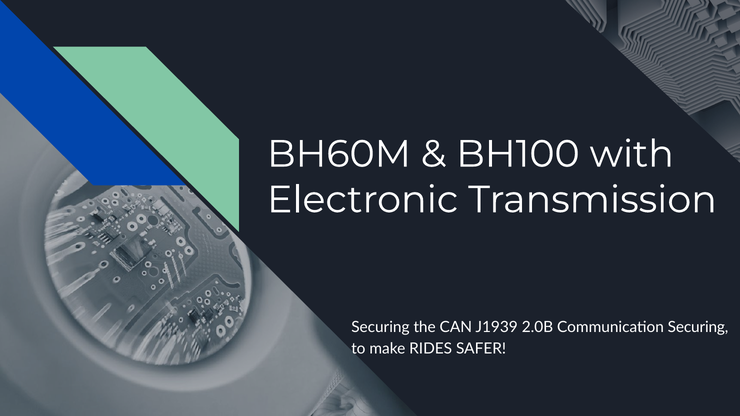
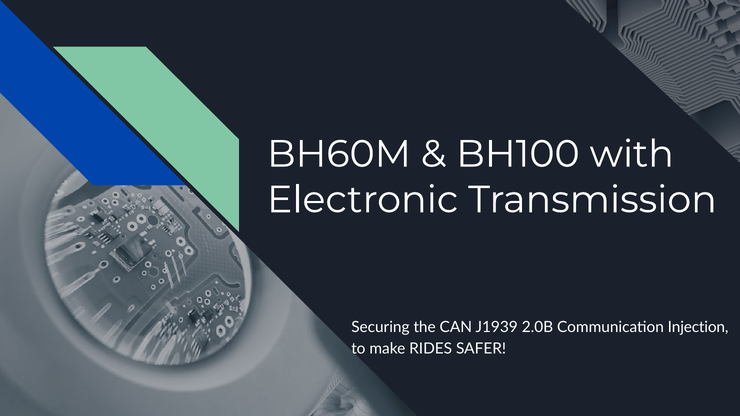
Communication Securing: Securing -> Injection (698, 327)
